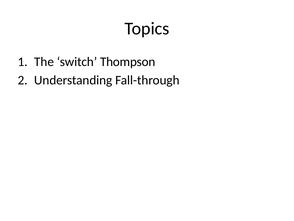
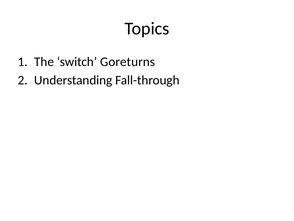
Thompson: Thompson -> Goreturns (128, 62)
